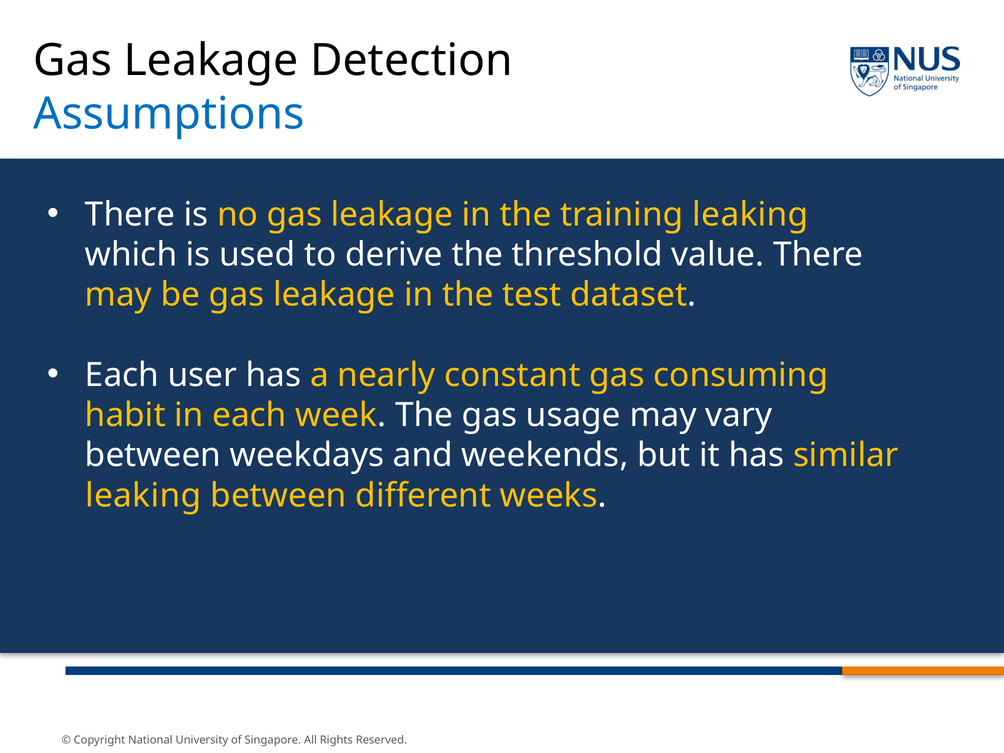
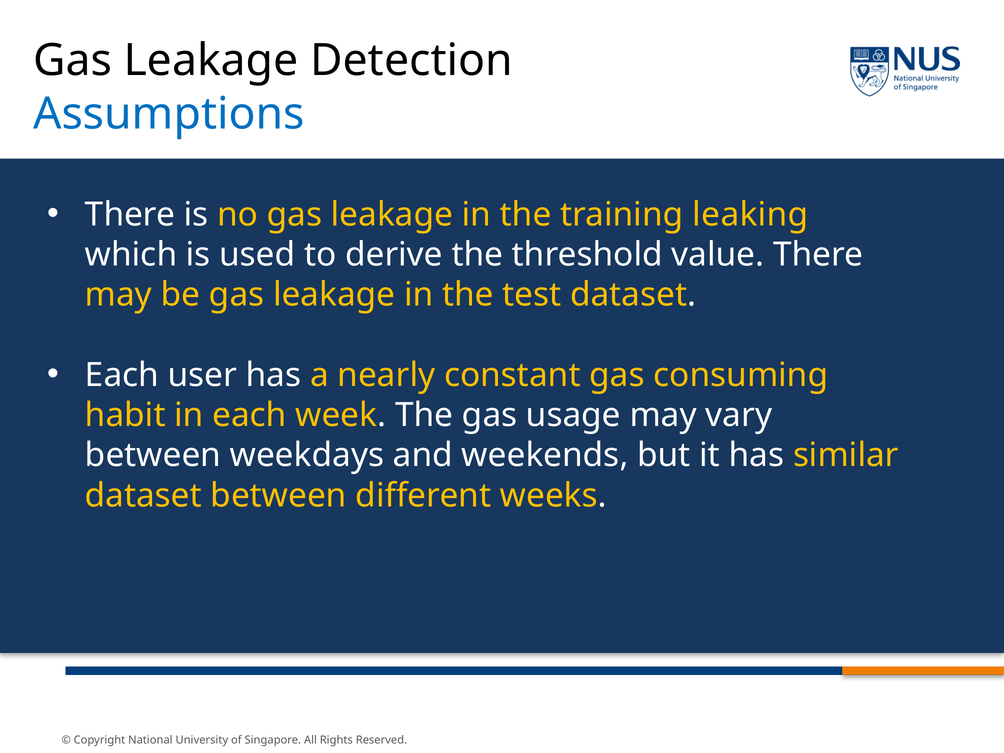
leaking: leaking -> dataset (143, 496)
